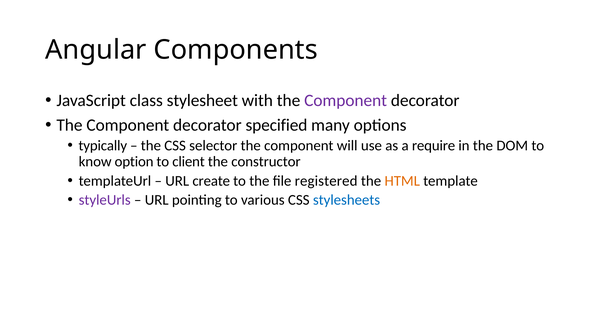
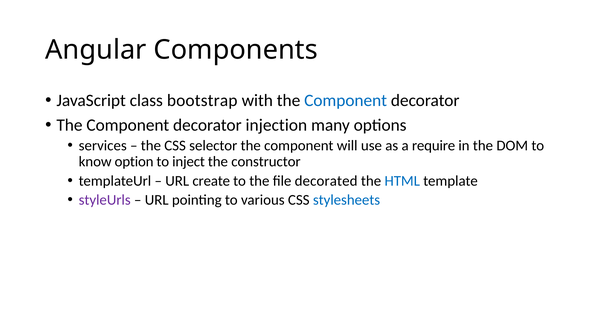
stylesheet: stylesheet -> bootstrap (202, 100)
Component colour: purple -> blue (346, 100)
specified: specified -> injection (276, 125)
typically: typically -> services (103, 146)
client: client -> inject (189, 162)
registered: registered -> decorated (326, 181)
HTML colour: orange -> blue (402, 181)
